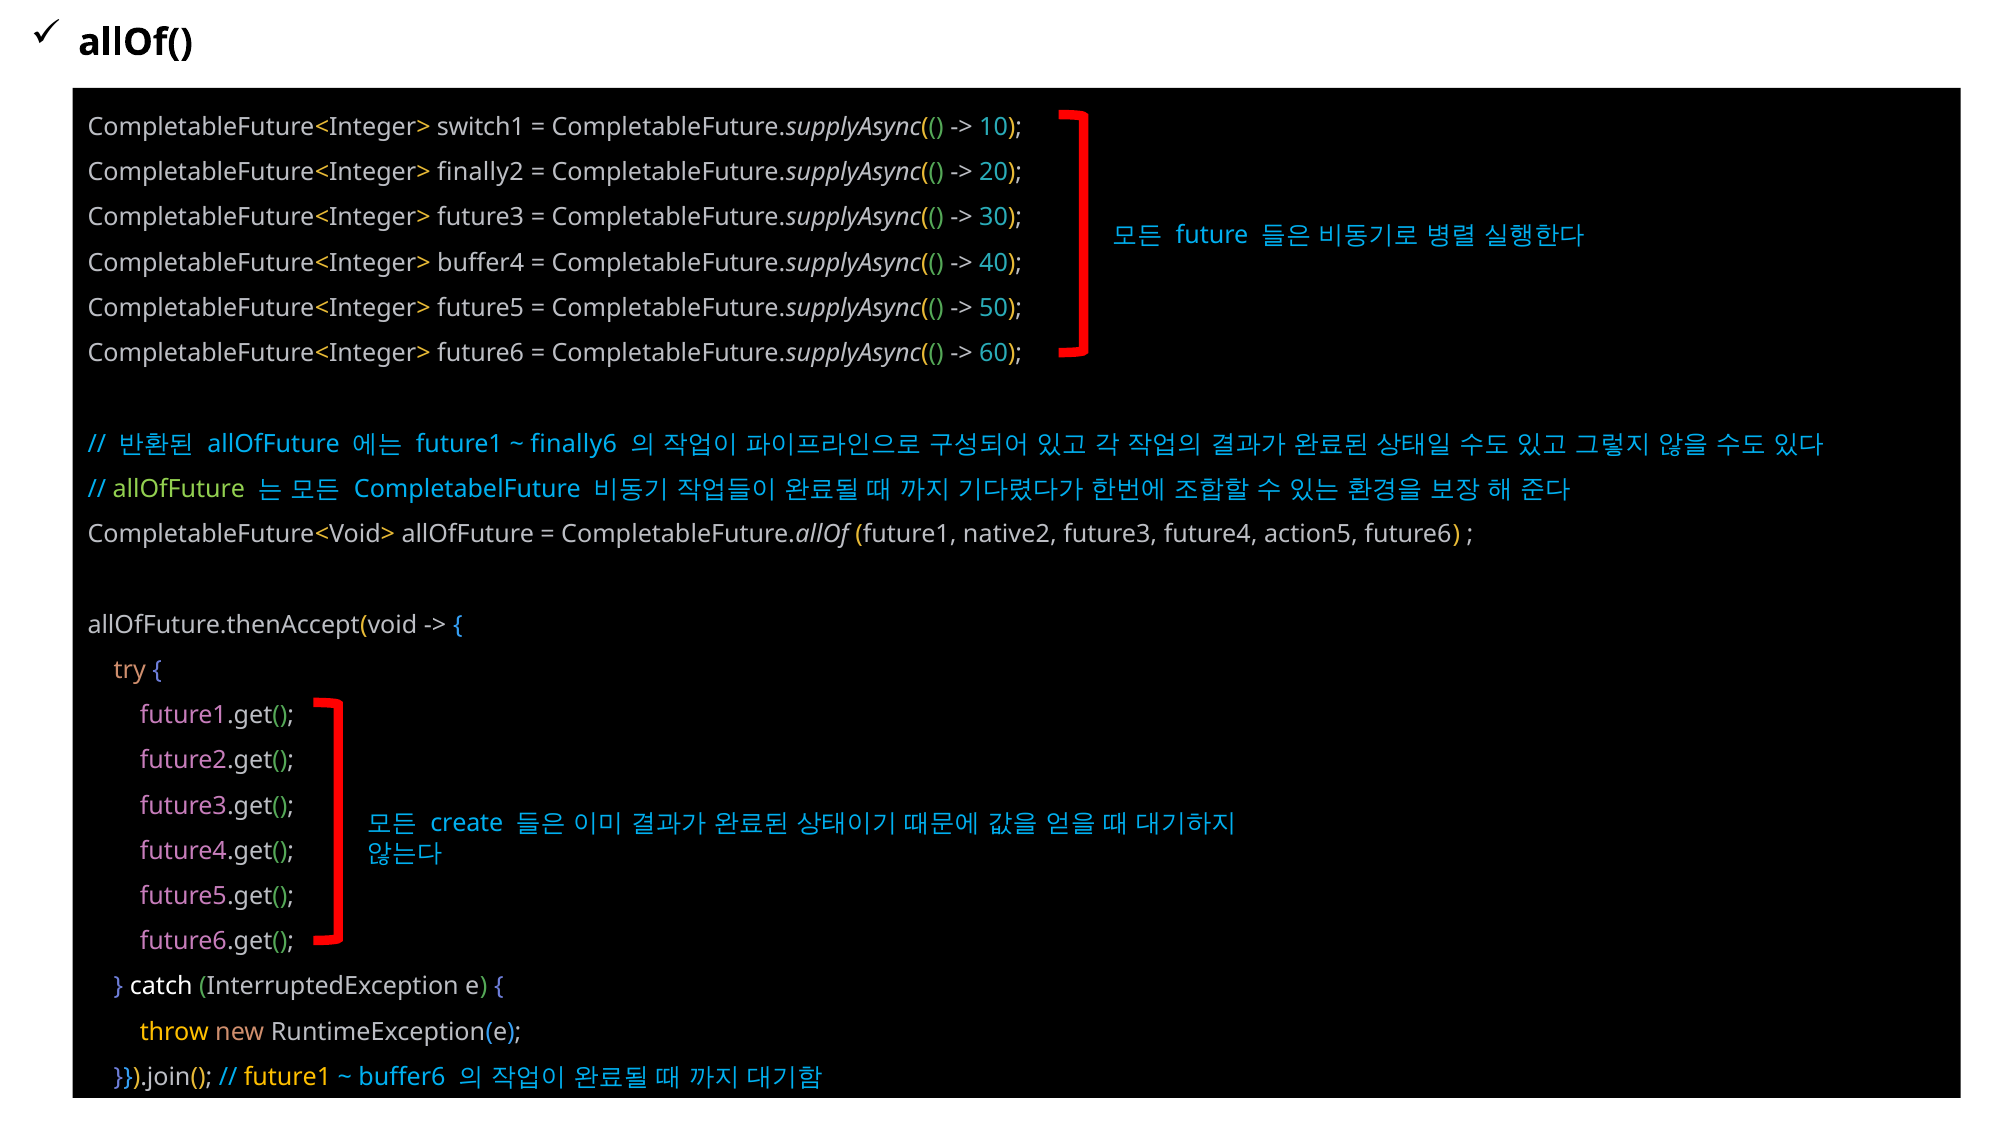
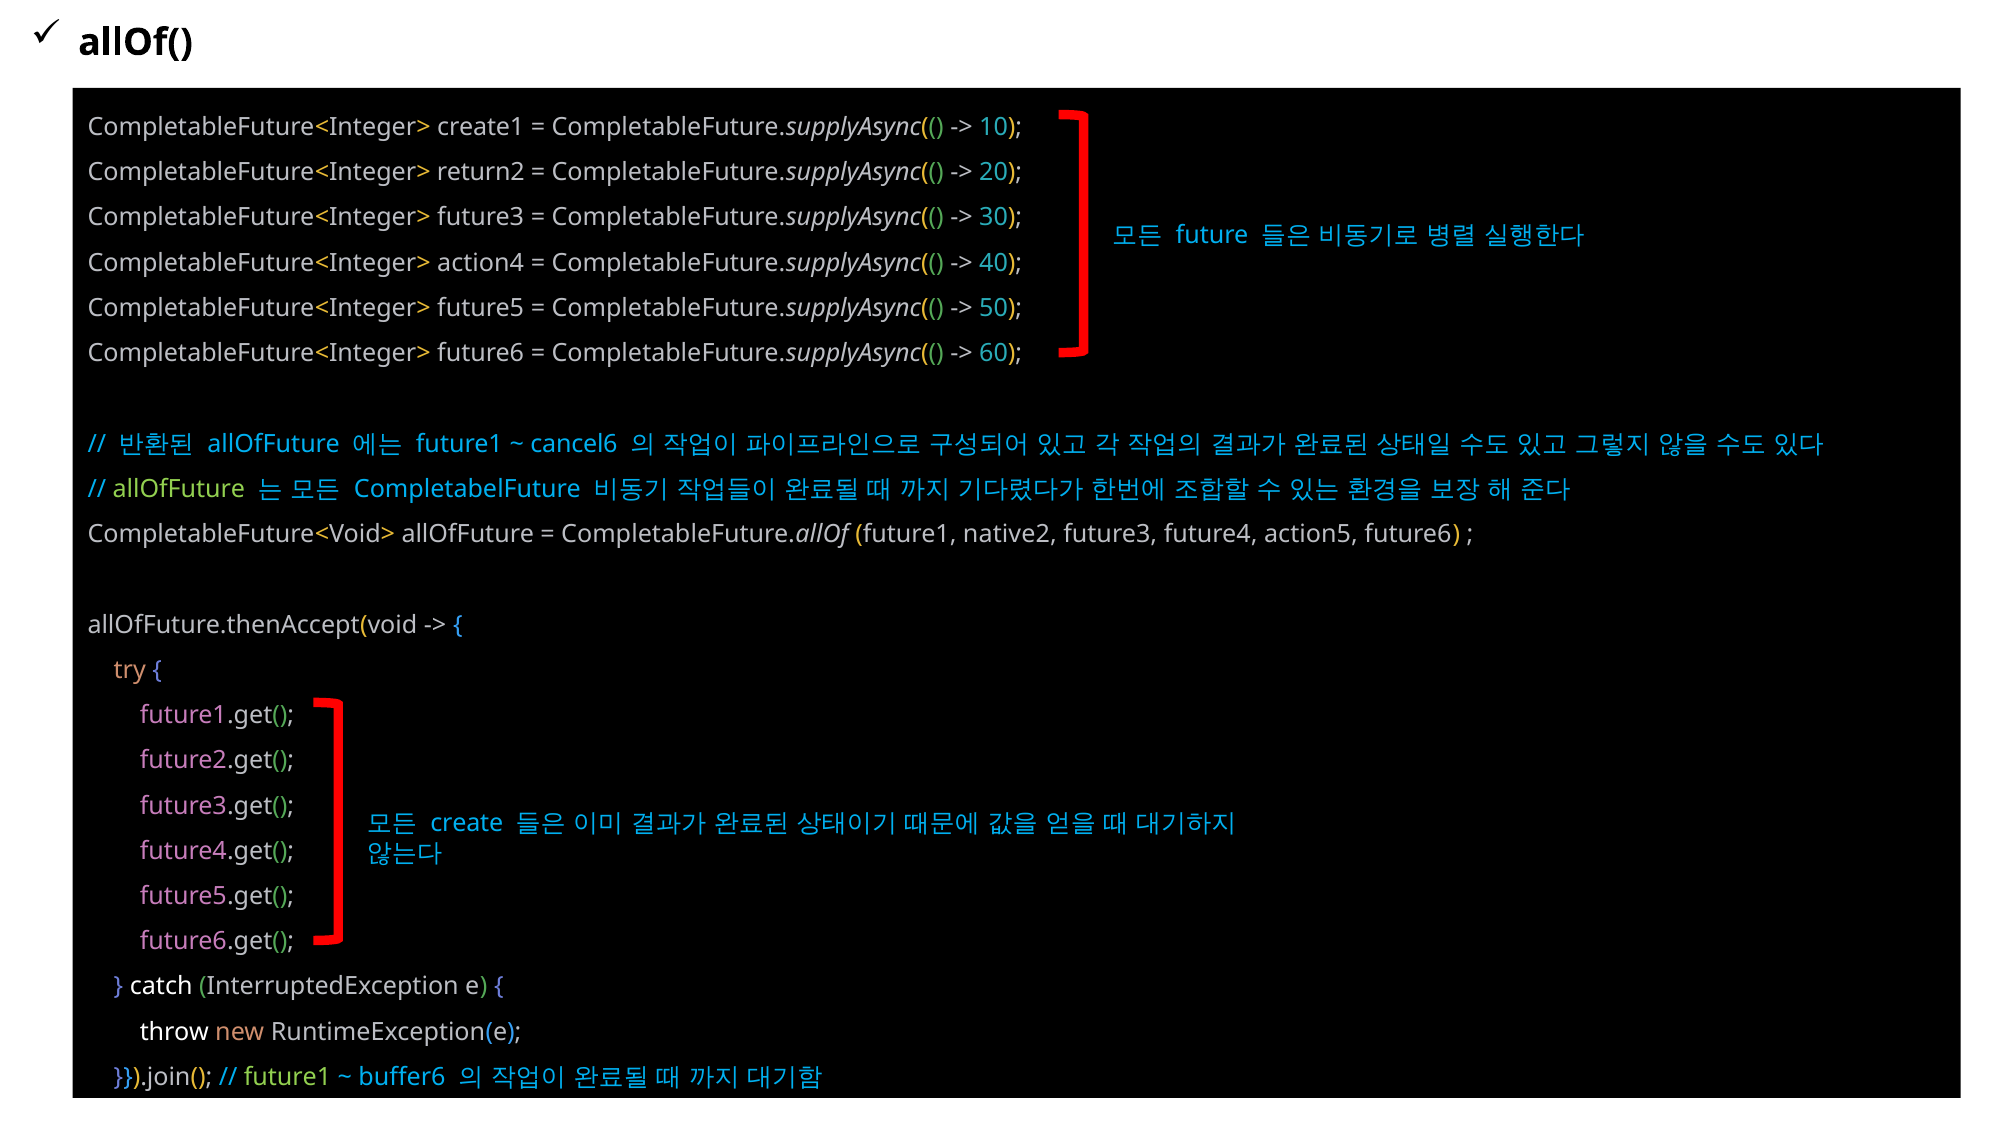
switch1: switch1 -> create1 (481, 127)
finally2: finally2 -> return2 (481, 172)
buffer4: buffer4 -> action4 (481, 263)
finally6: finally6 -> cancel6 (574, 444)
throw colour: yellow -> white (174, 1032)
future1 colour: yellow -> light green (288, 1077)
